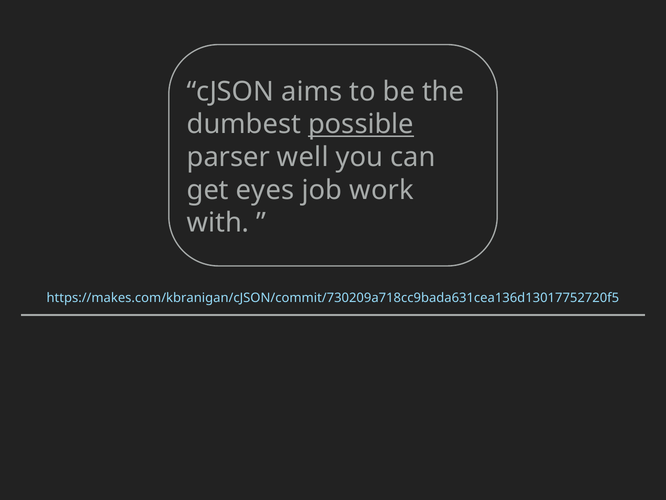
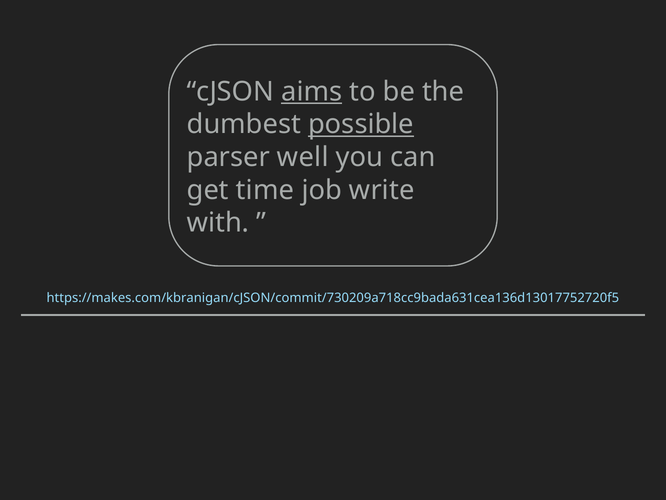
aims underline: none -> present (312, 91)
eyes: eyes -> time (265, 190)
work: work -> write (382, 190)
